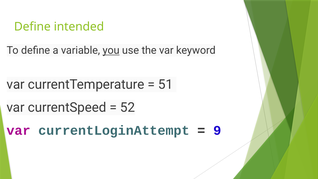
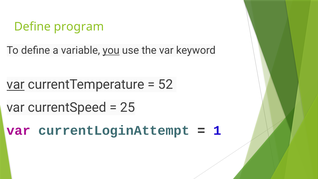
intended: intended -> program (79, 27)
var underline: none -> present (16, 85)
51: 51 -> 52 (166, 85)
52: 52 -> 25 (128, 107)
9: 9 -> 1 (217, 130)
